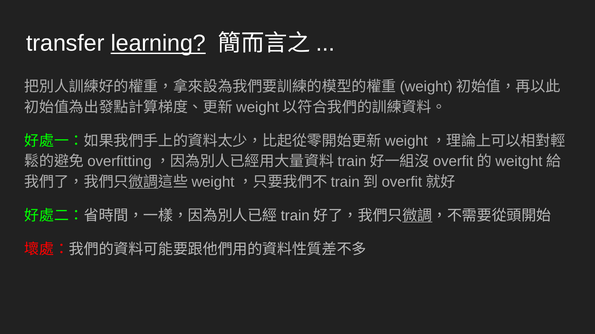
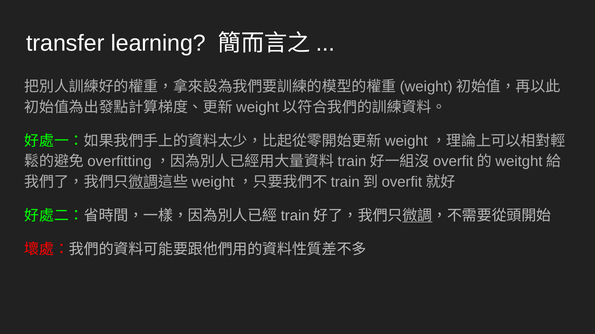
learning underline: present -> none (158, 43)
